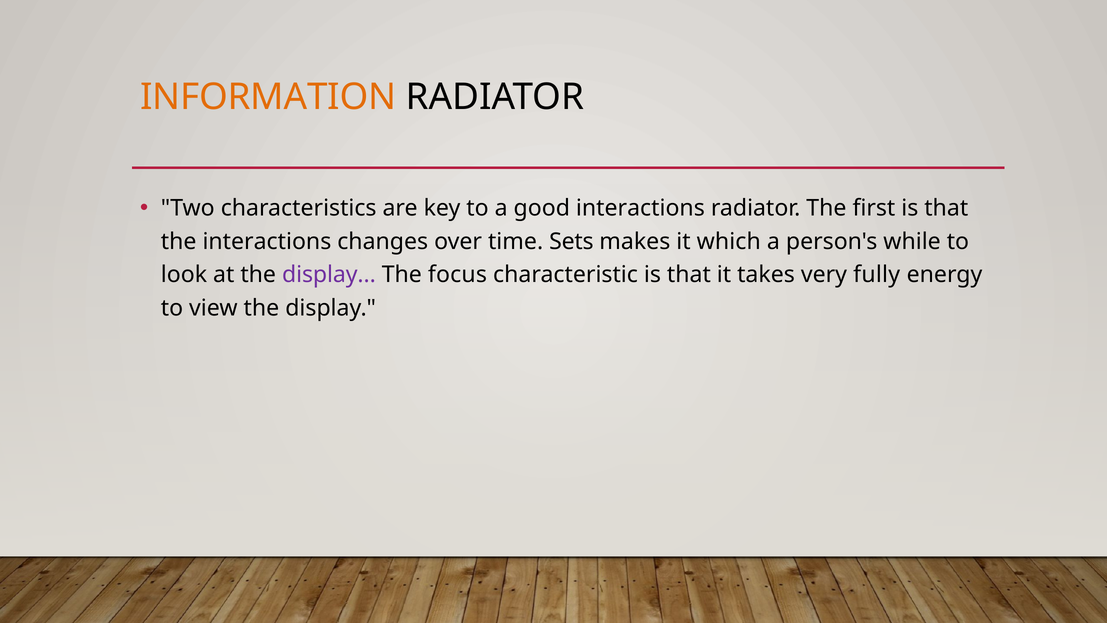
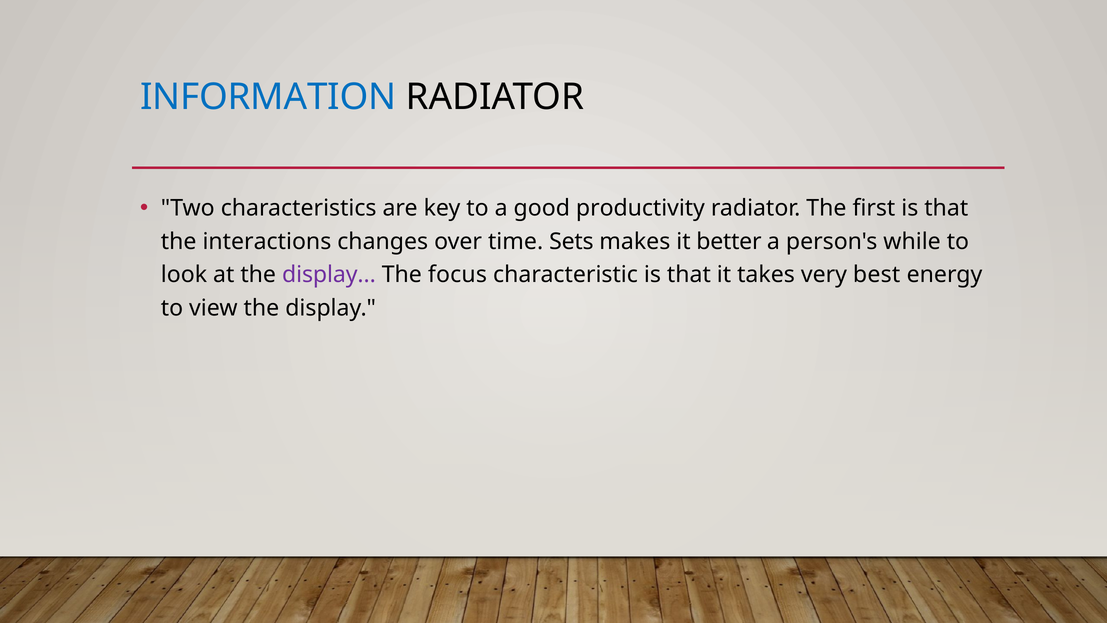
INFORMATION colour: orange -> blue (268, 97)
good interactions: interactions -> productivity (640, 208)
which: which -> better (729, 241)
fully: fully -> best (877, 275)
